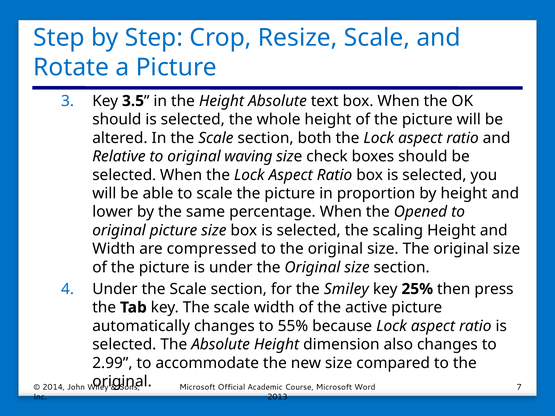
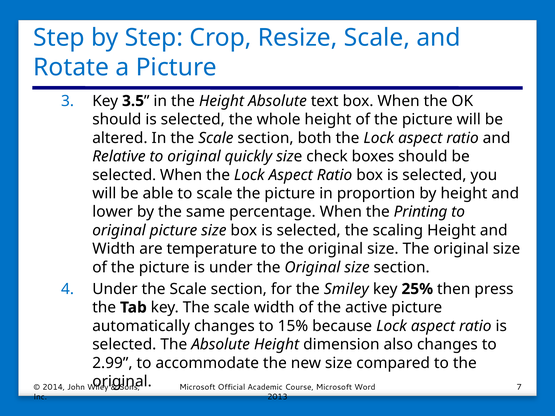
waving: waving -> quickly (248, 157)
Opened: Opened -> Printing (421, 212)
compressed: compressed -> temperature (212, 249)
55%: 55% -> 15% (293, 326)
